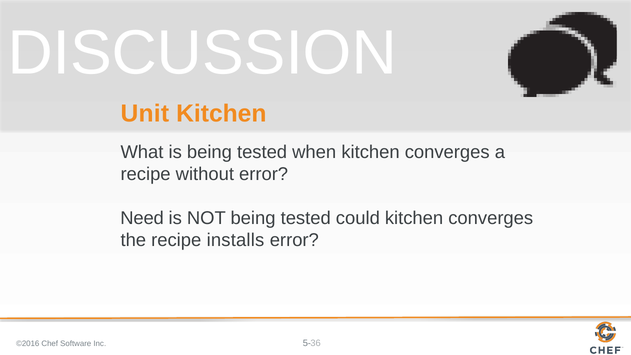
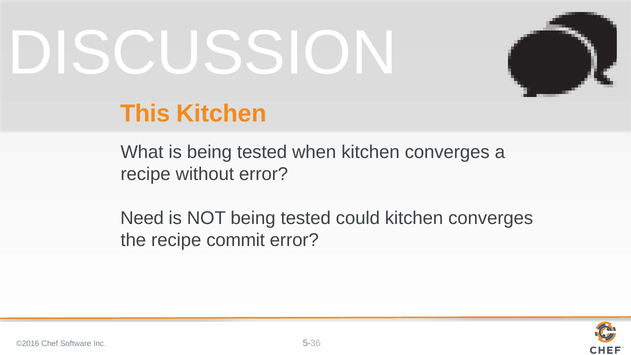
Unit: Unit -> This (145, 114)
installs: installs -> commit (236, 240)
